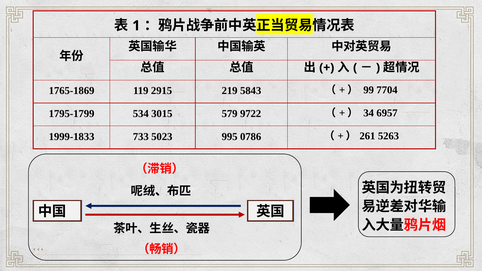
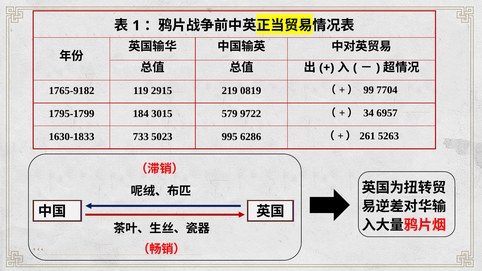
1765-1869: 1765-1869 -> 1765-9182 (72, 91)
5843: 5843 -> 0819 (251, 91)
534: 534 -> 184 (141, 114)
1999-1833: 1999-1833 -> 1630-1833 (72, 137)
0786: 0786 -> 6286 (251, 137)
